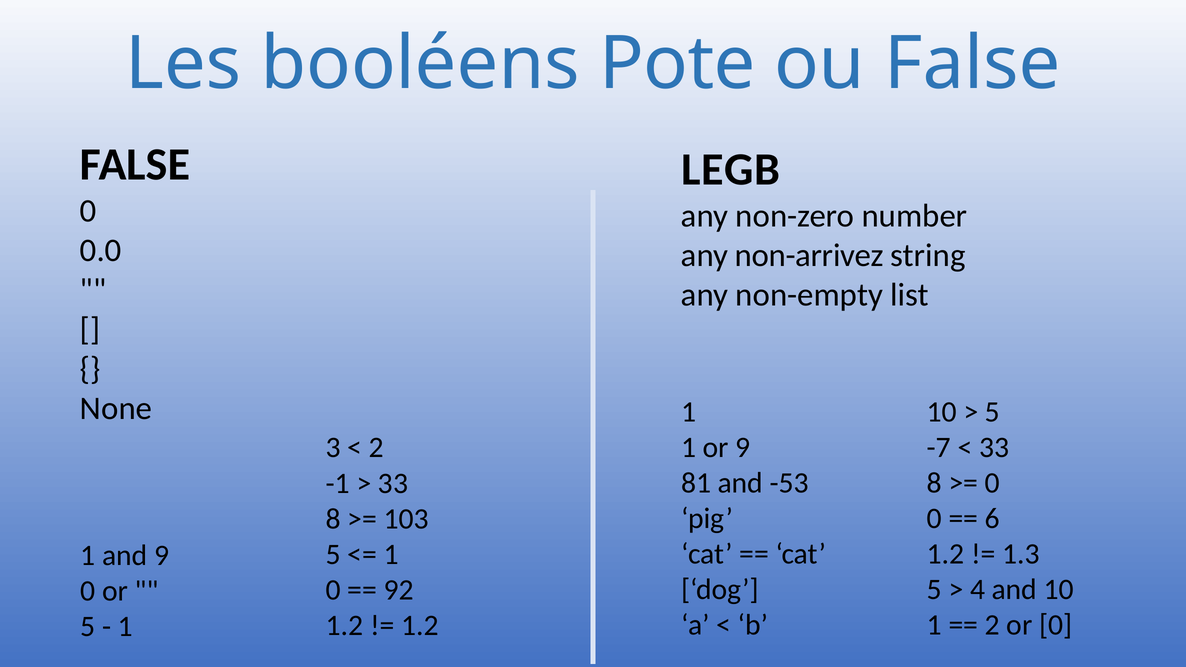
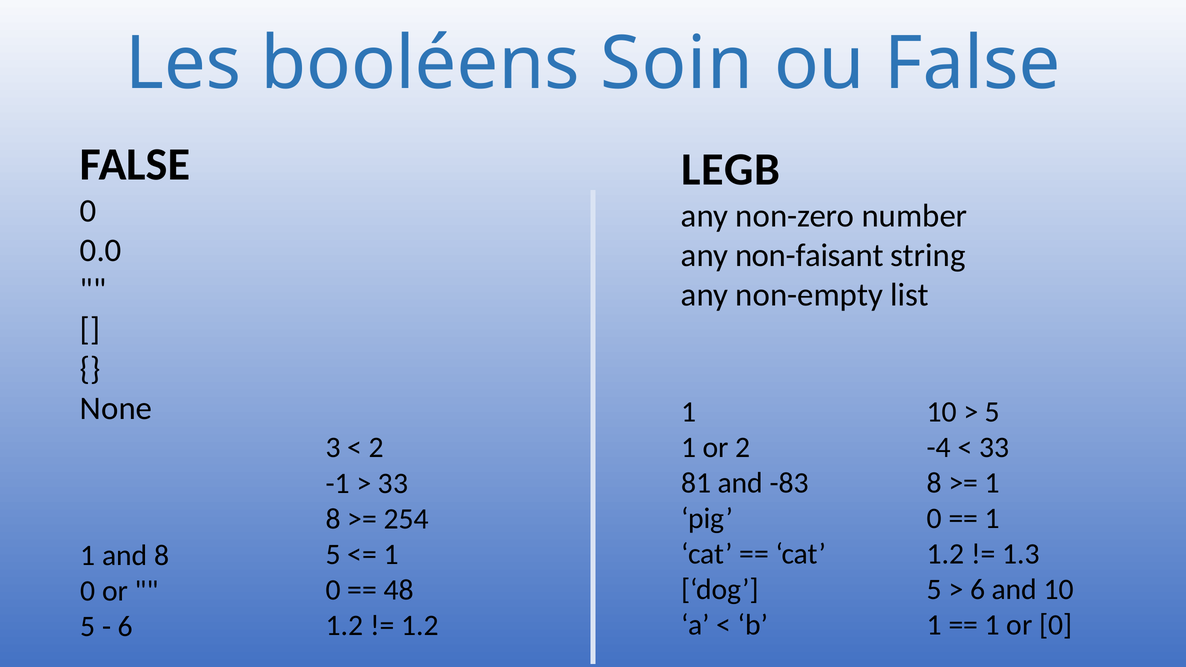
Pote: Pote -> Soin (677, 64)
non-arrivez: non-arrivez -> non-faisant (809, 256)
or 9: 9 -> 2 (743, 447)
-7: -7 -> -4 (939, 447)
-53: -53 -> -83 (789, 483)
0: 0 -> 1 (992, 483)
6: 6 -> 1 (992, 519)
103: 103 -> 254 (406, 519)
and 9: 9 -> 8 (162, 556)
4: 4 -> 6 (978, 590)
92: 92 -> 48 (399, 590)
2: 2 -> 1 (992, 625)
1: 1 -> 6 (125, 627)
